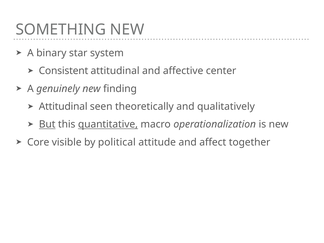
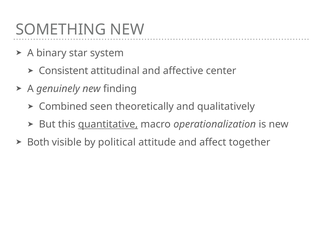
Attitudinal: Attitudinal -> Combined (63, 107)
But underline: present -> none (47, 124)
Core: Core -> Both (38, 142)
